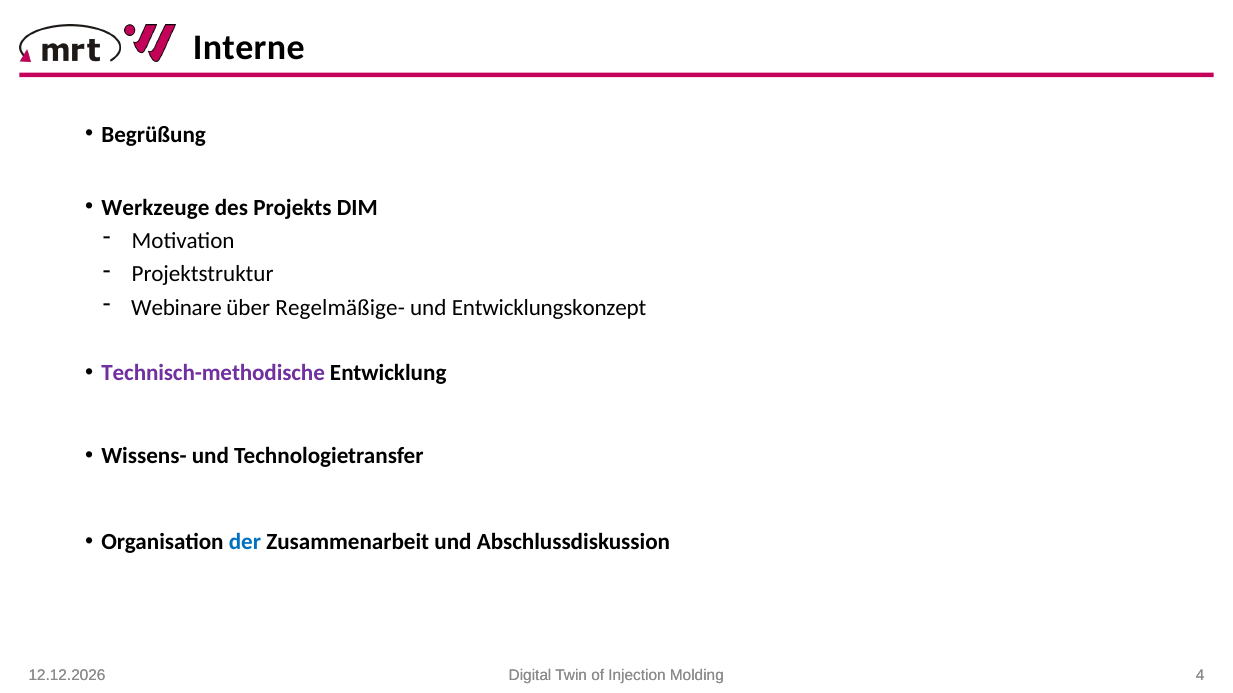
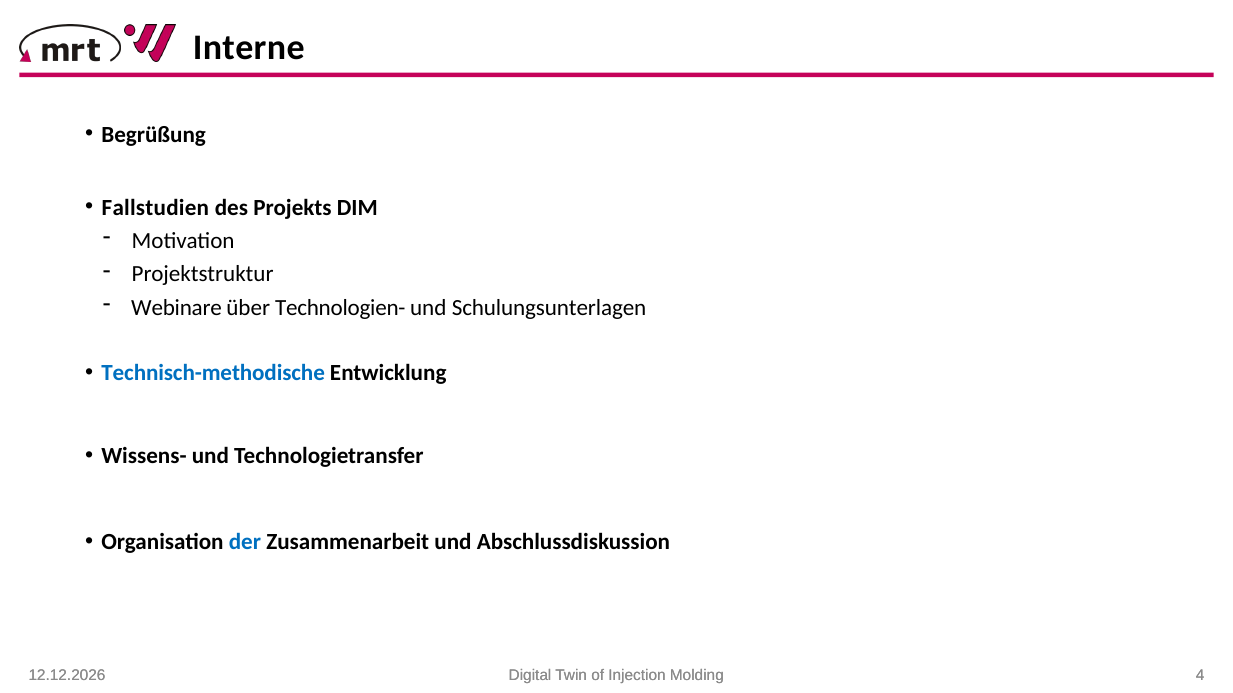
Werkzeuge: Werkzeuge -> Fallstudien (155, 208)
Regelmäßige-: Regelmäßige- -> Technologien- (340, 308)
Entwicklungskonzept: Entwicklungskonzept -> Schulungsunterlagen (549, 308)
Technisch-methodische colour: purple -> blue (213, 373)
